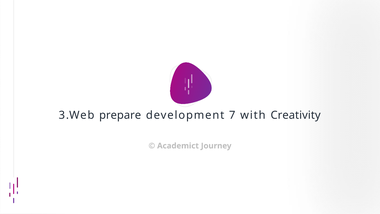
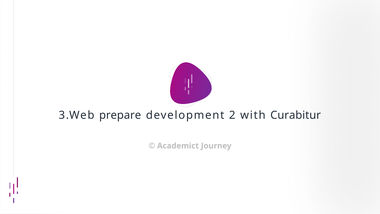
7: 7 -> 2 (232, 115)
Creativity: Creativity -> Curabitur (296, 115)
